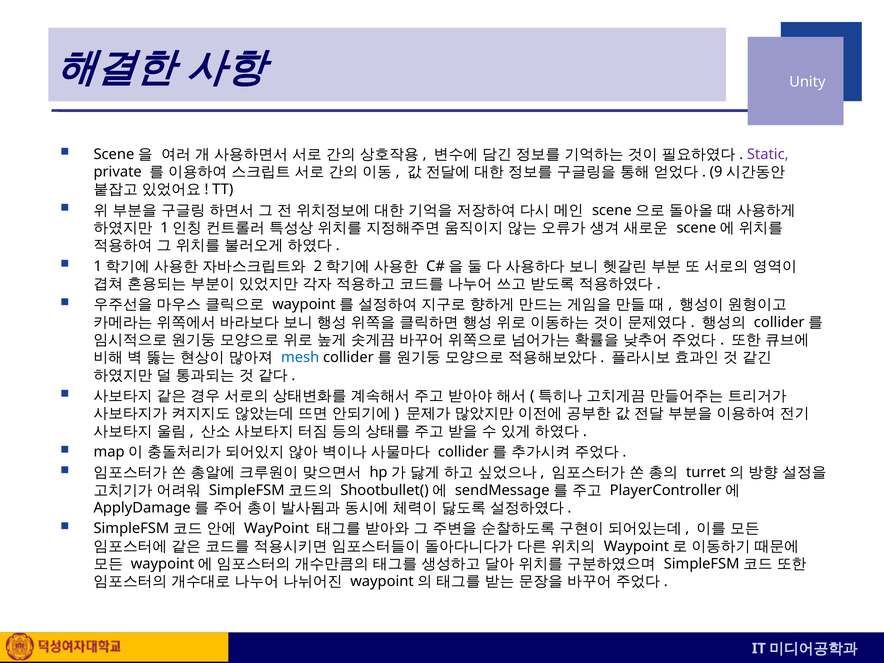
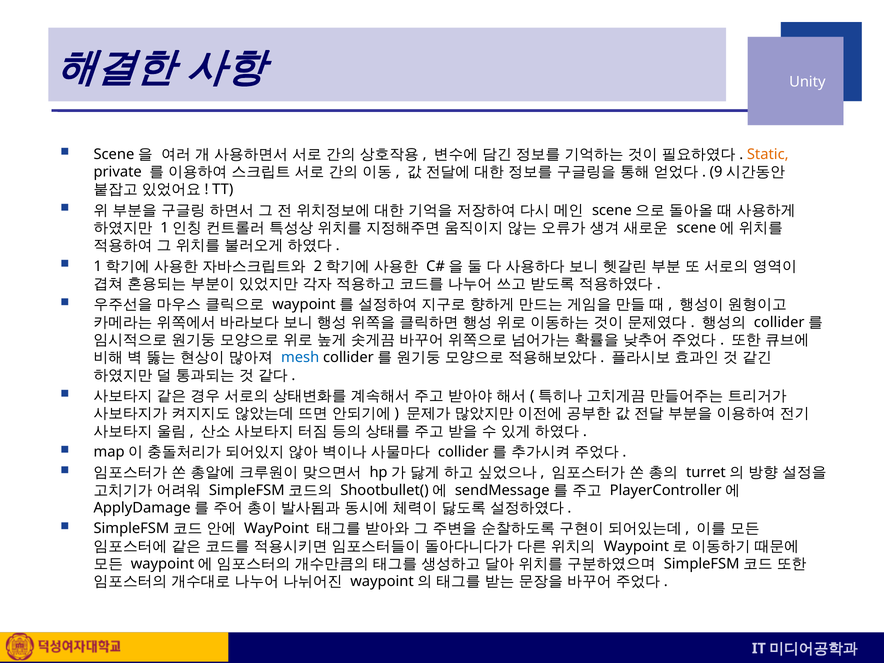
Static colour: purple -> orange (768, 154)
